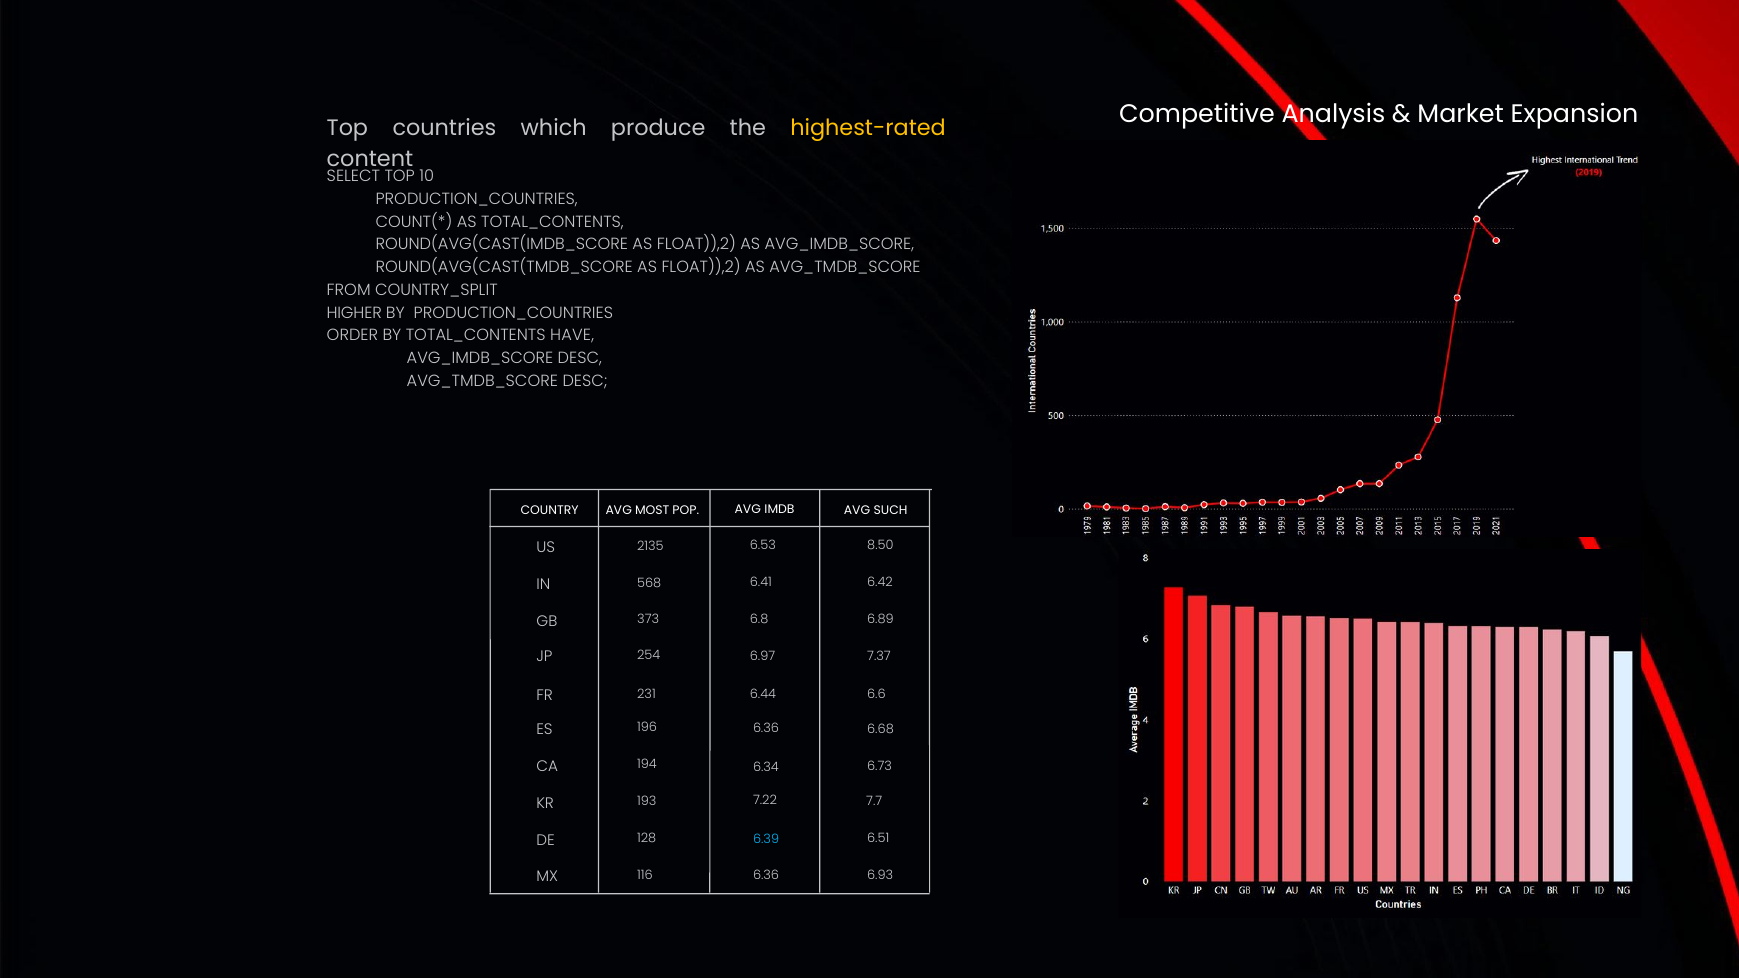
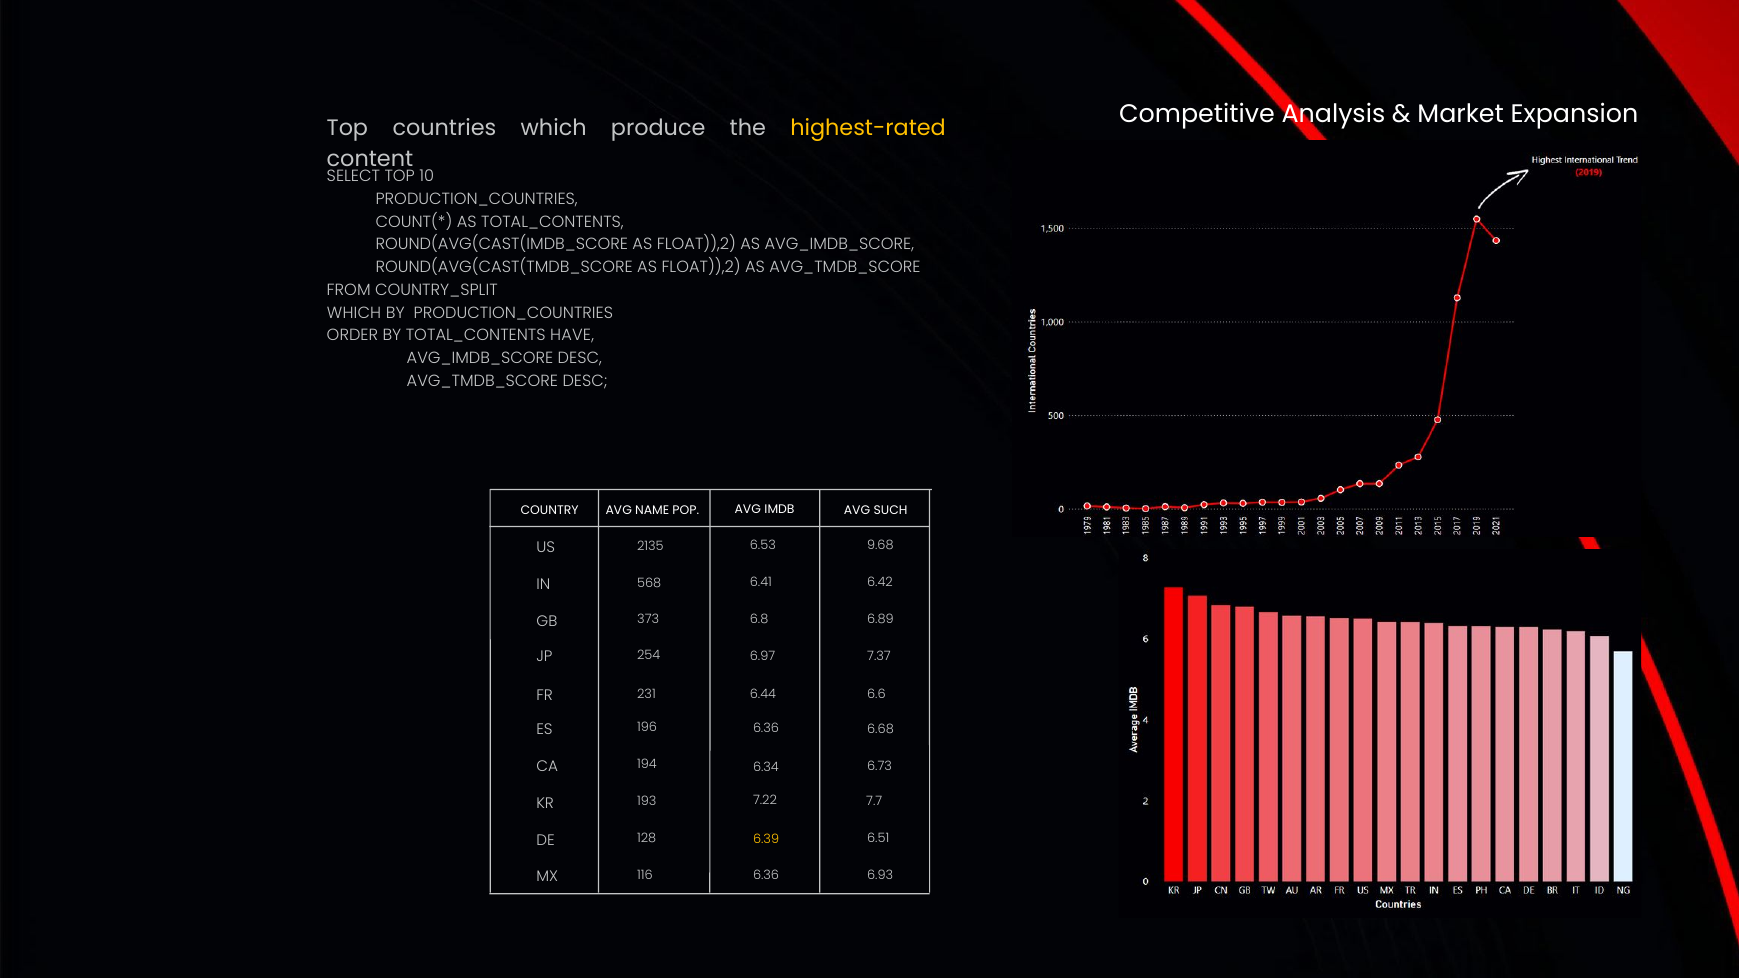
HIGHER: HIGHER -> WHICH (354, 313)
MOST: MOST -> NAME (652, 510)
8.50: 8.50 -> 9.68 (880, 545)
6.39 colour: light blue -> yellow (766, 839)
